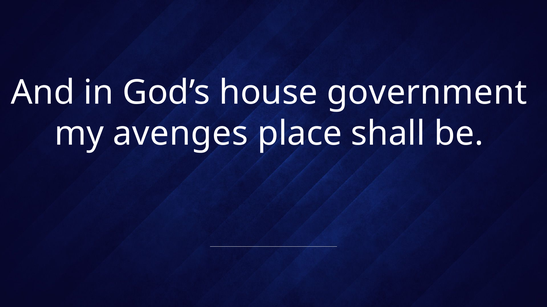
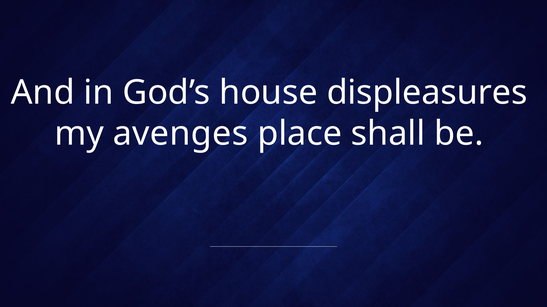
government: government -> displeasures (427, 93)
